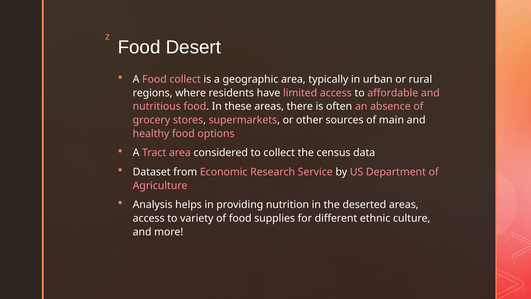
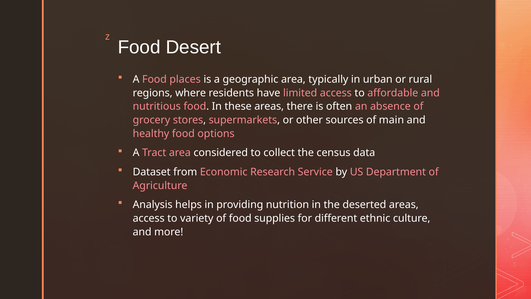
Food collect: collect -> places (185, 79)
